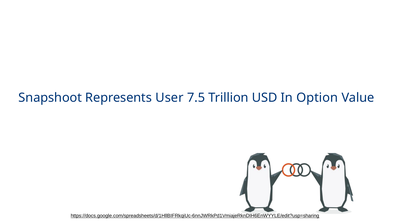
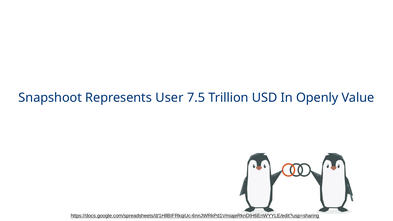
Option: Option -> Openly (317, 98)
